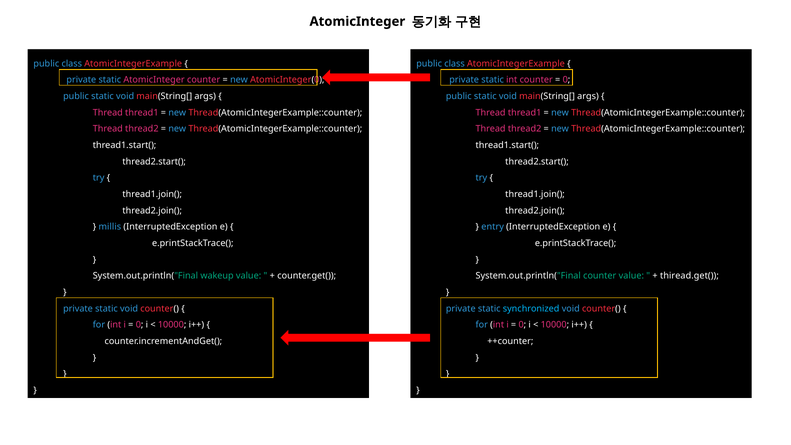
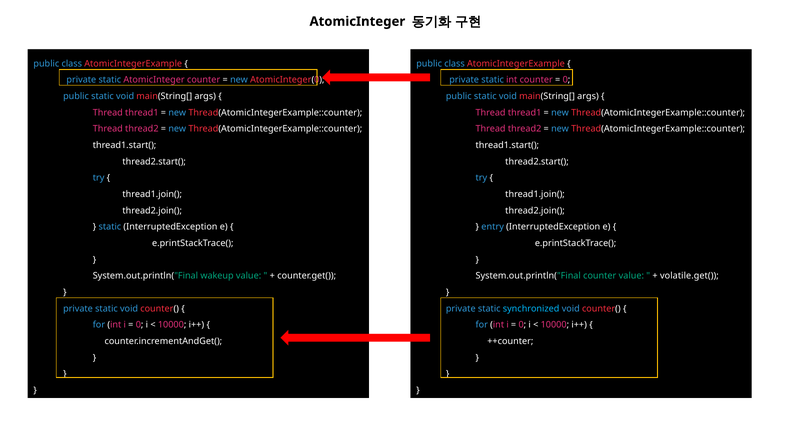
millis: millis -> static (110, 227)
thiread.get(: thiread.get( -> volatile.get( (689, 276)
